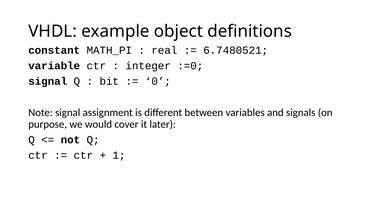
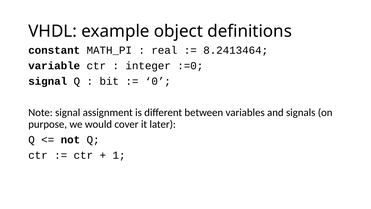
6.7480521: 6.7480521 -> 8.2413464 (236, 50)
